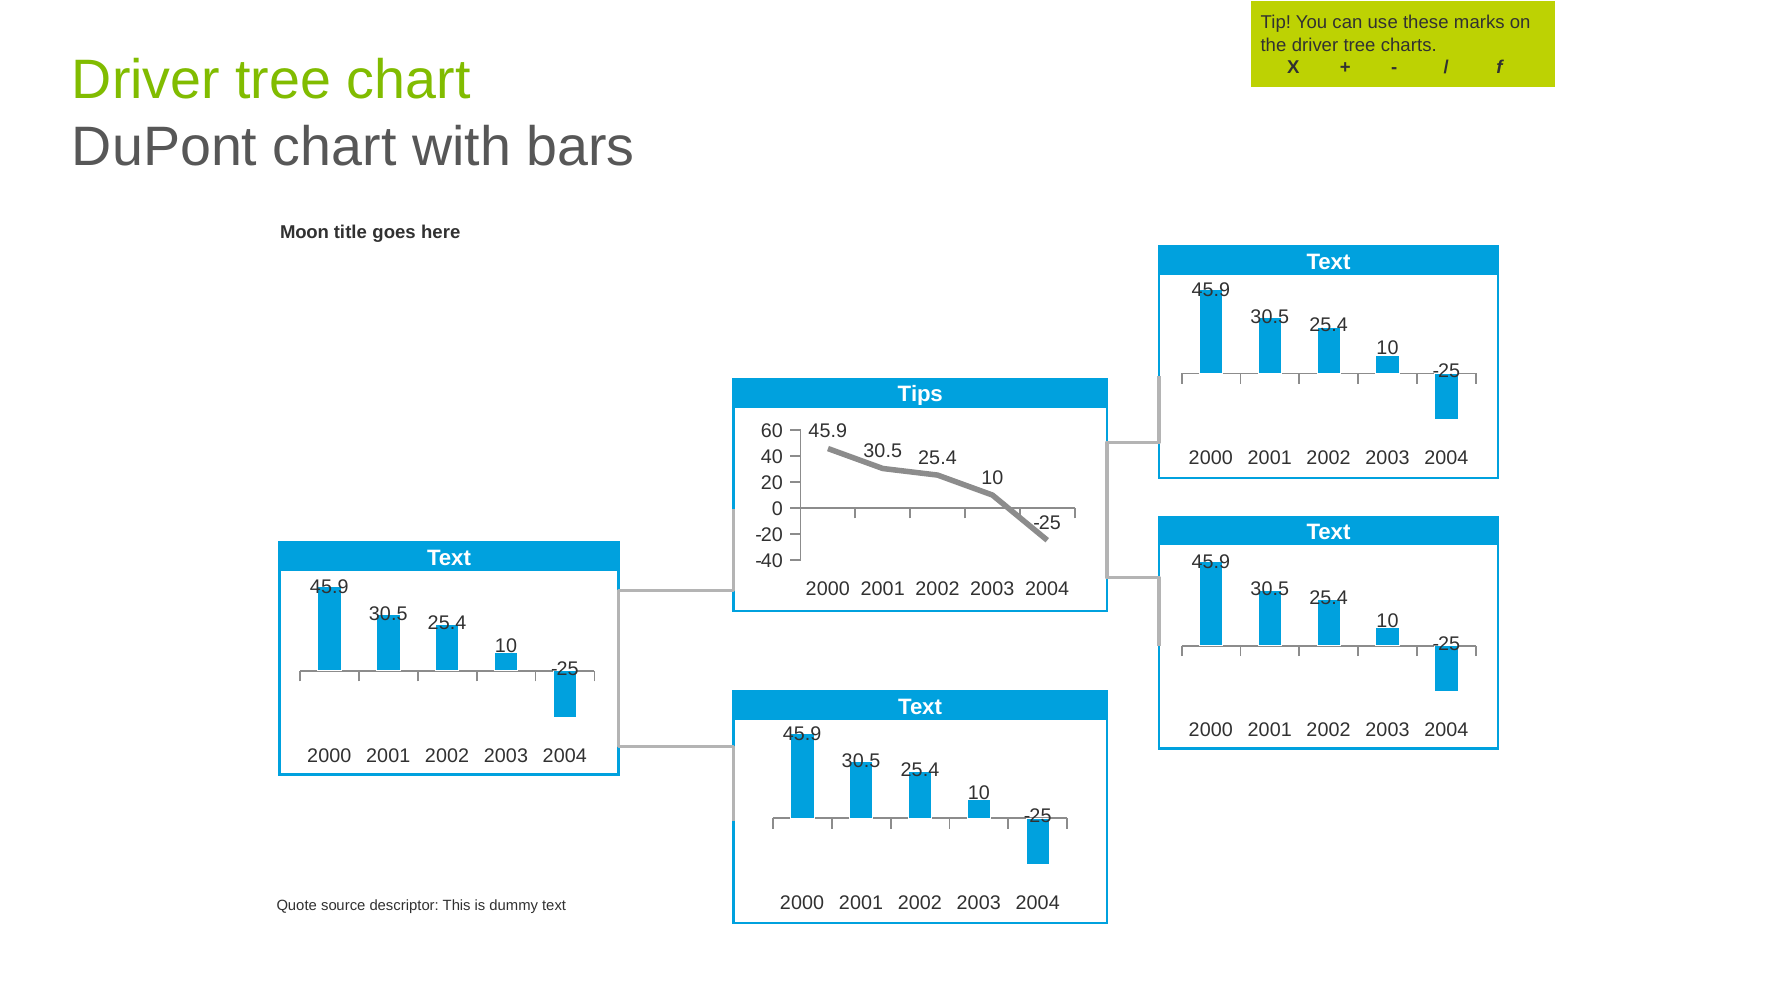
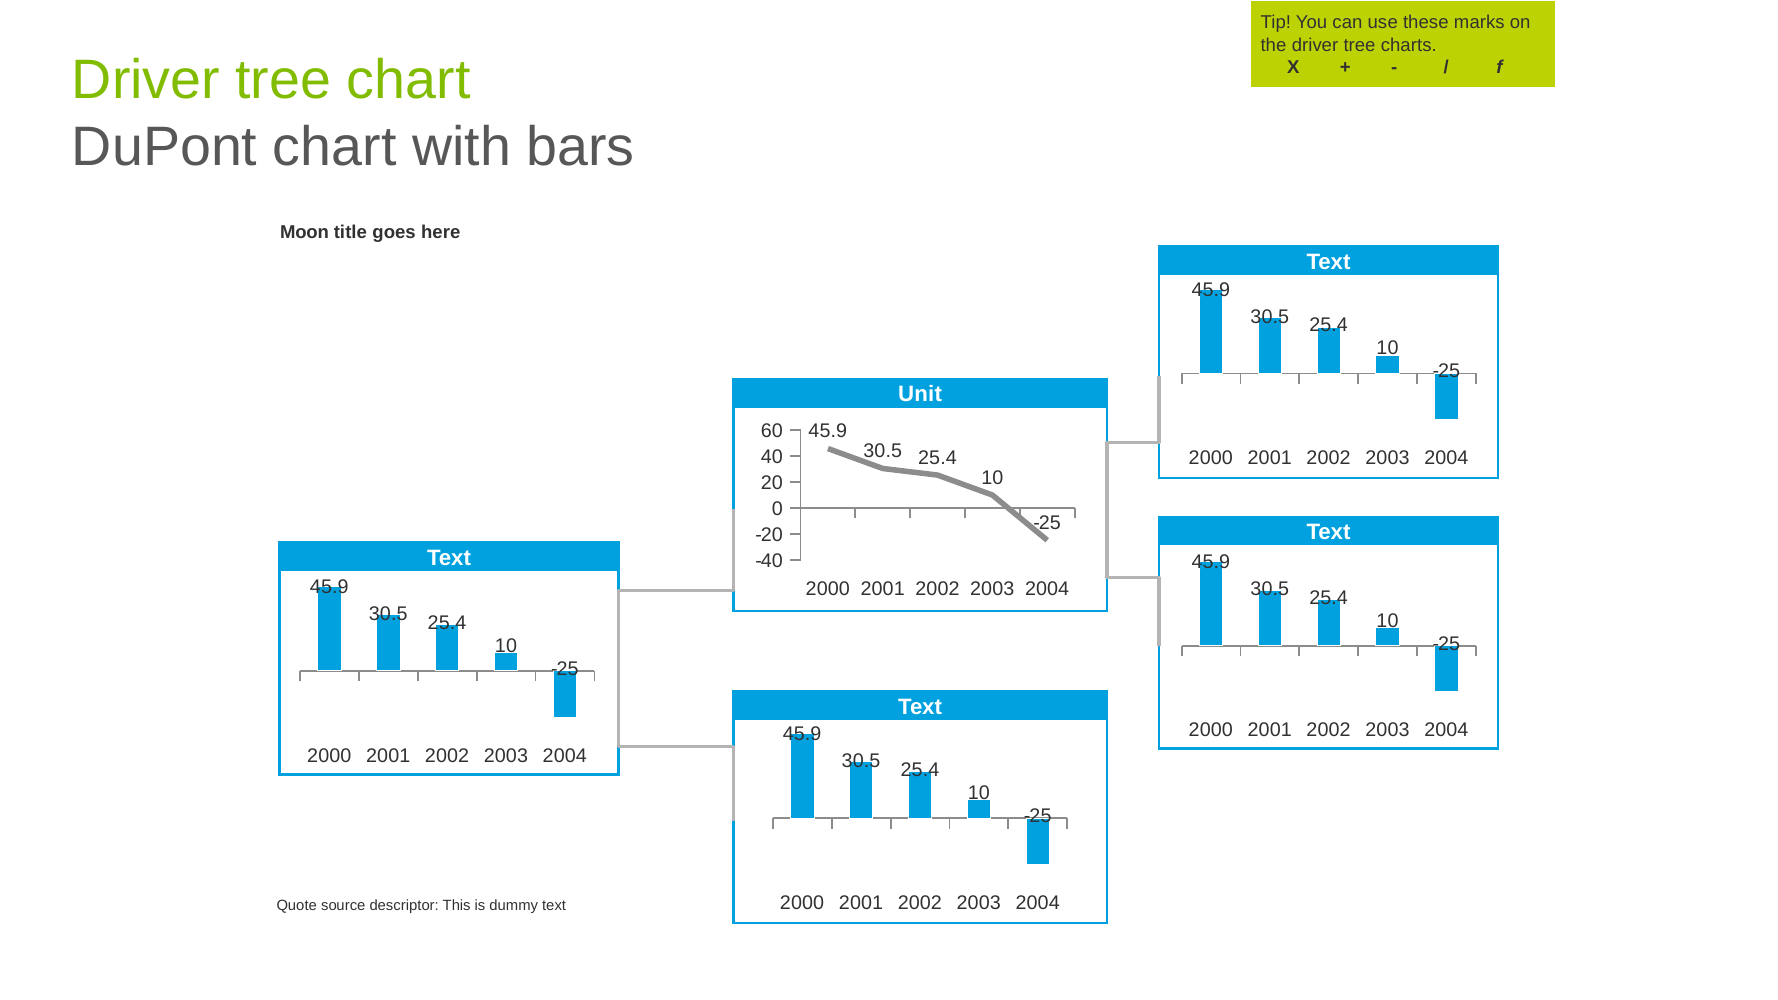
Tips: Tips -> Unit (920, 394)
